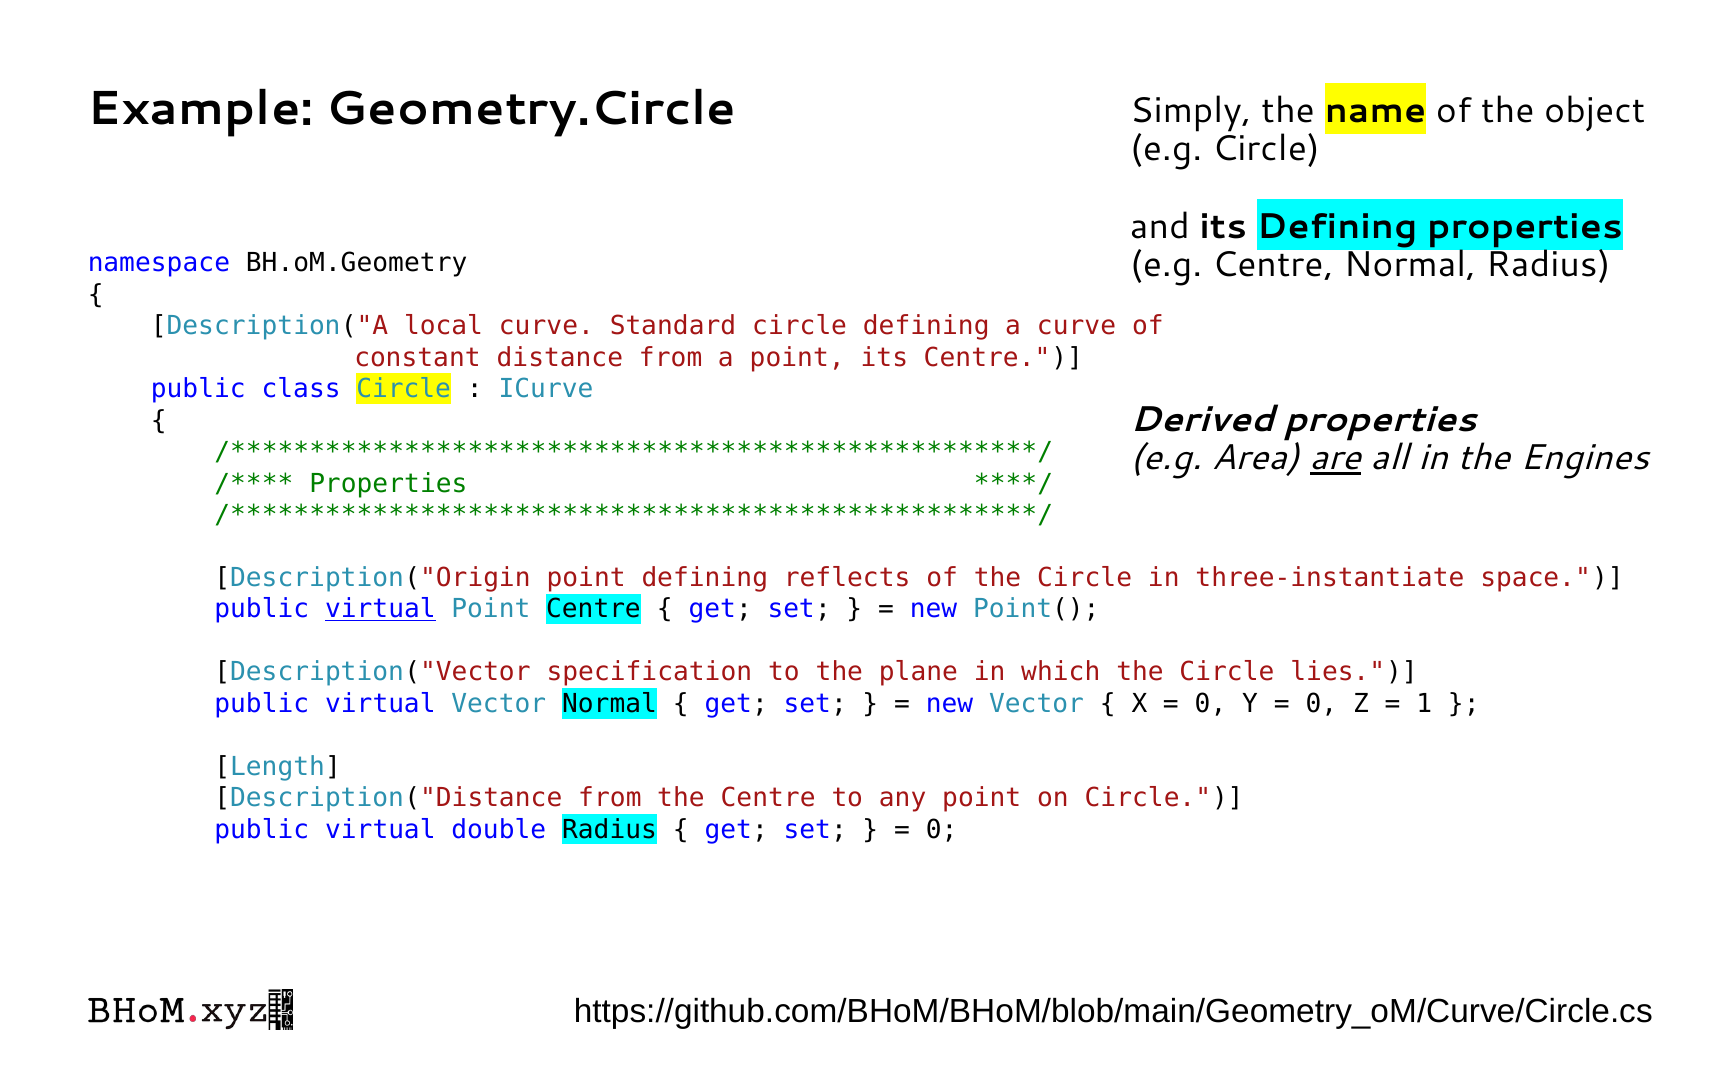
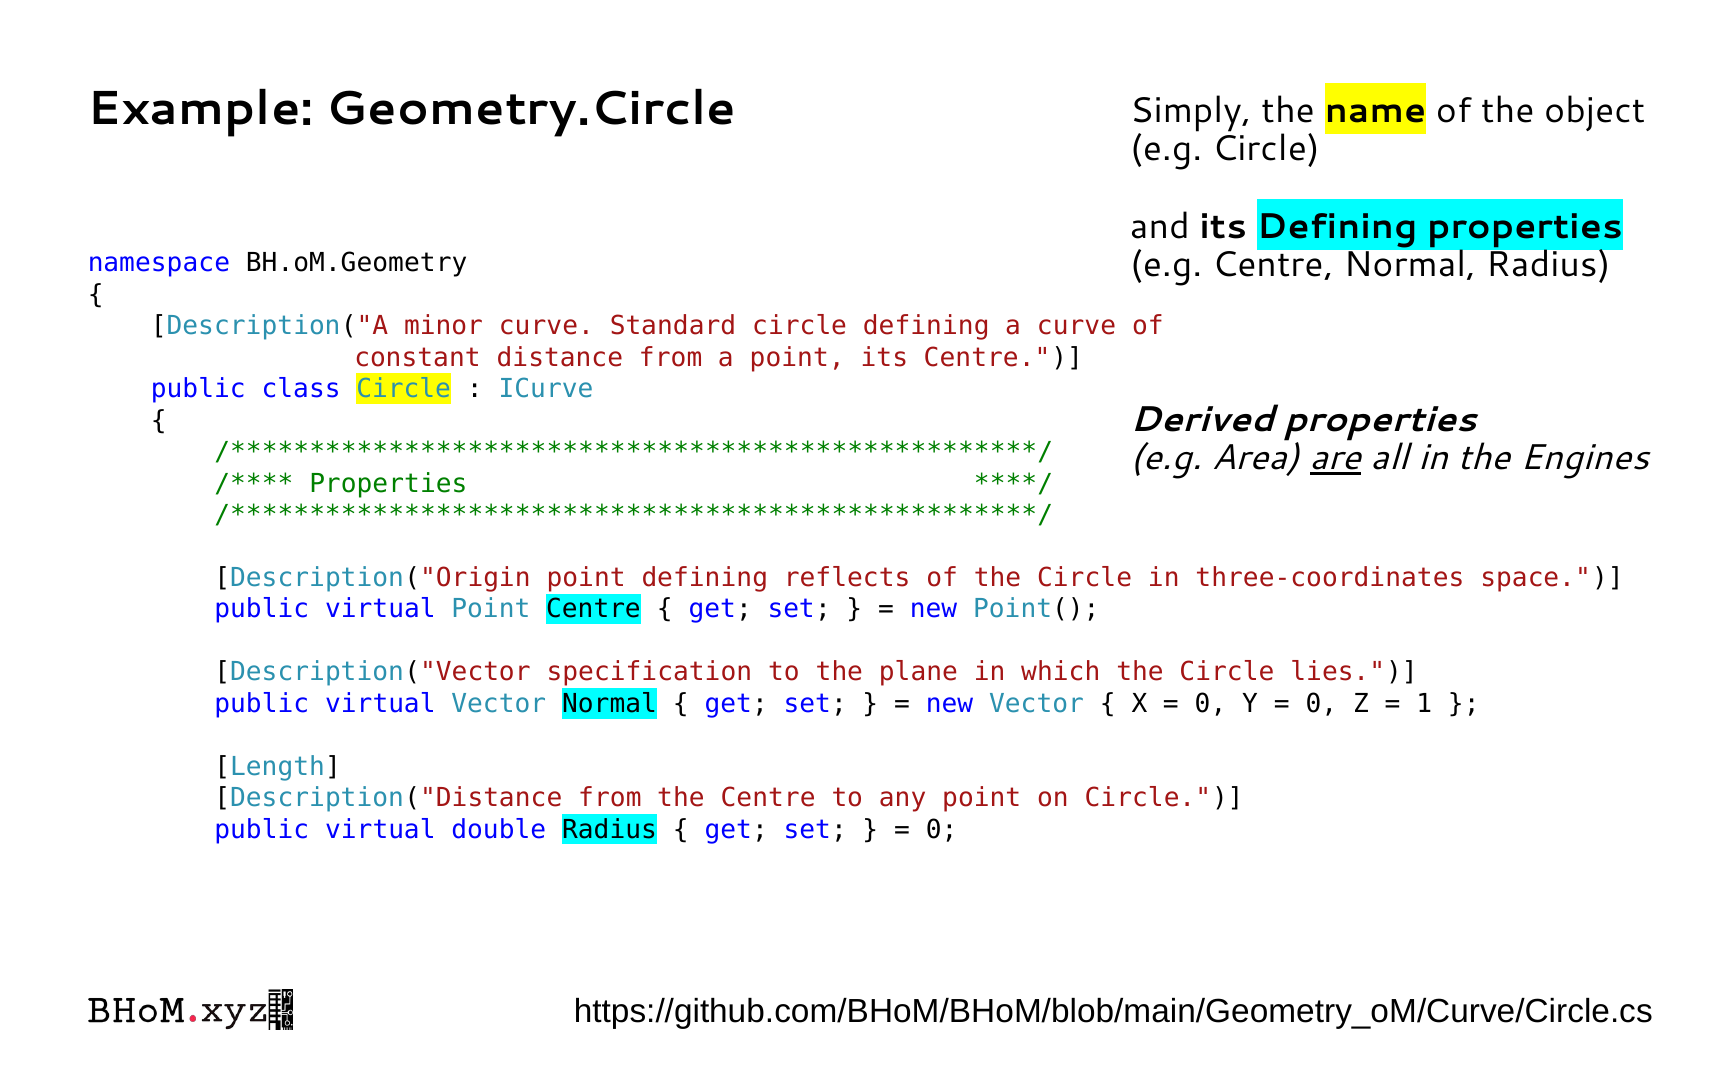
local: local -> minor (444, 326)
three-instantiate: three-instantiate -> three-coordinates (1330, 578)
virtual underline: present -> none (380, 610)
